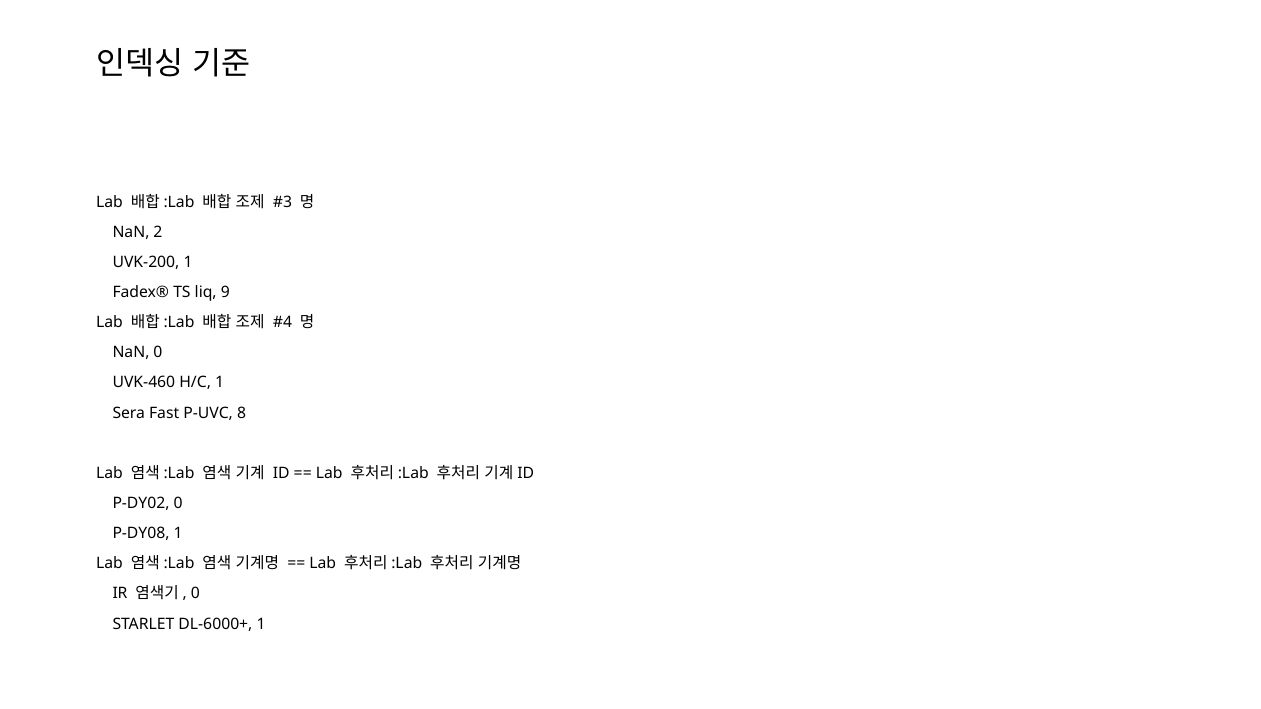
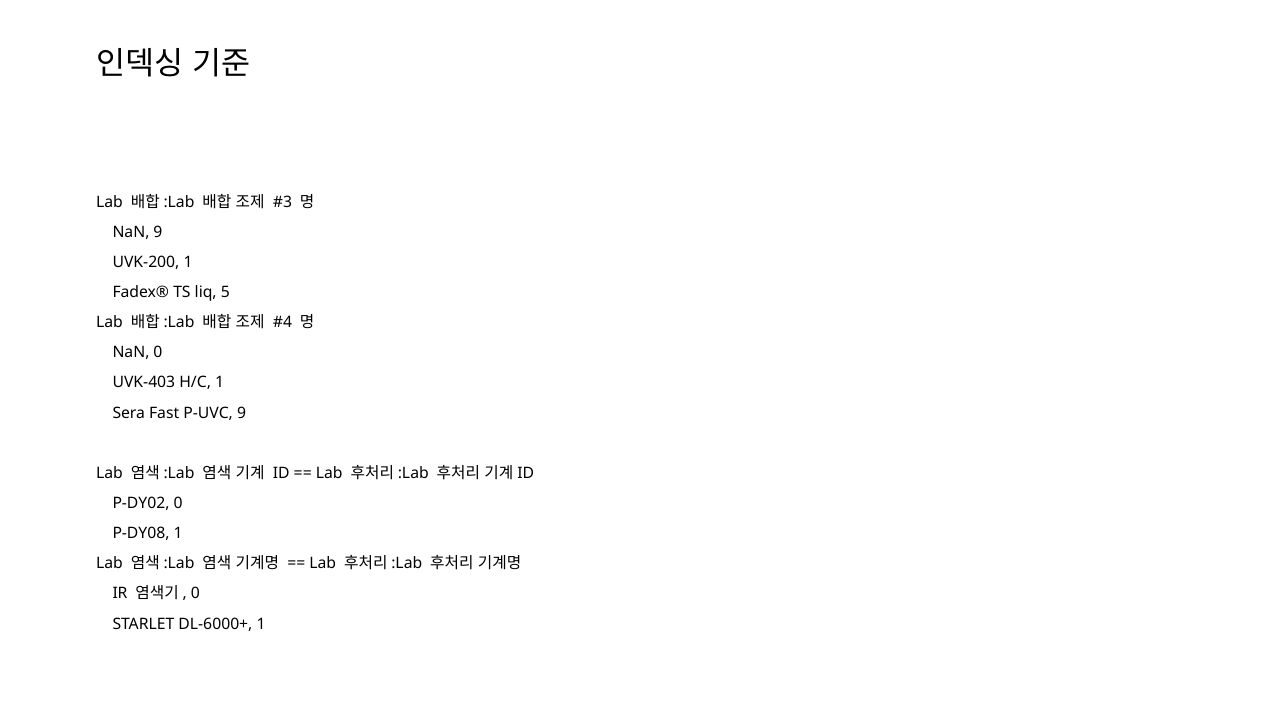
NaN 2: 2 -> 9 (158, 232)
9: 9 -> 5 (225, 292)
UVK-460: UVK-460 -> UVK-403 (144, 383)
P-UVC 8: 8 -> 9 (242, 413)
